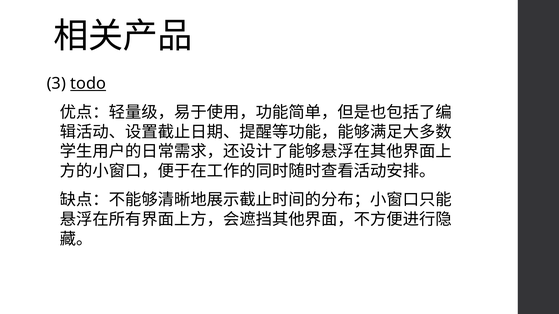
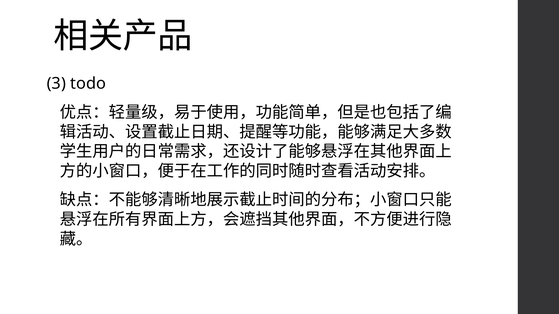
todo underline: present -> none (88, 84)
